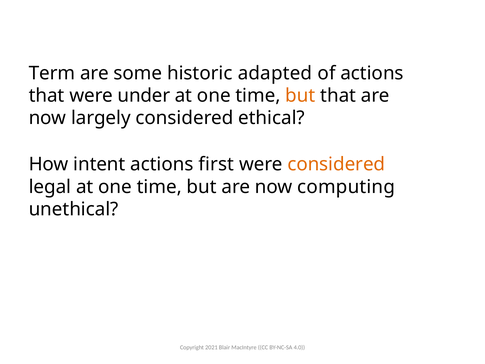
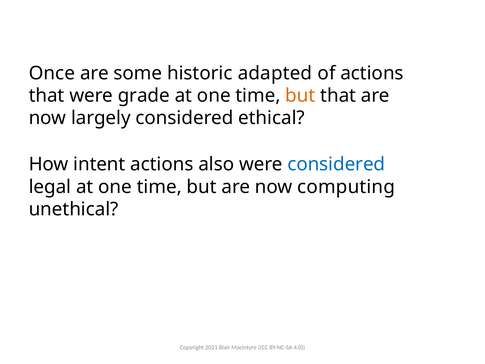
Term: Term -> Once (52, 73)
under: under -> grade (144, 95)
first: first -> also (216, 164)
considered colour: orange -> blue (336, 164)
